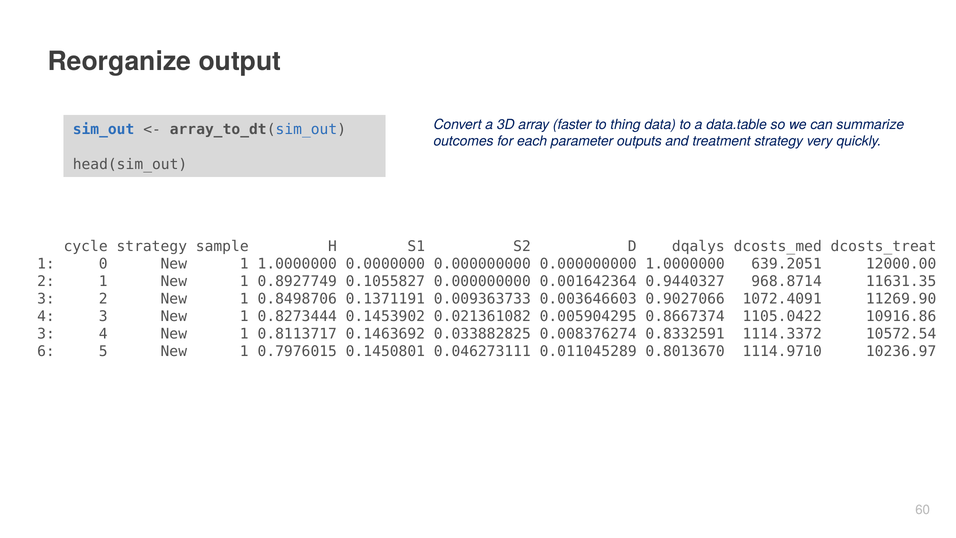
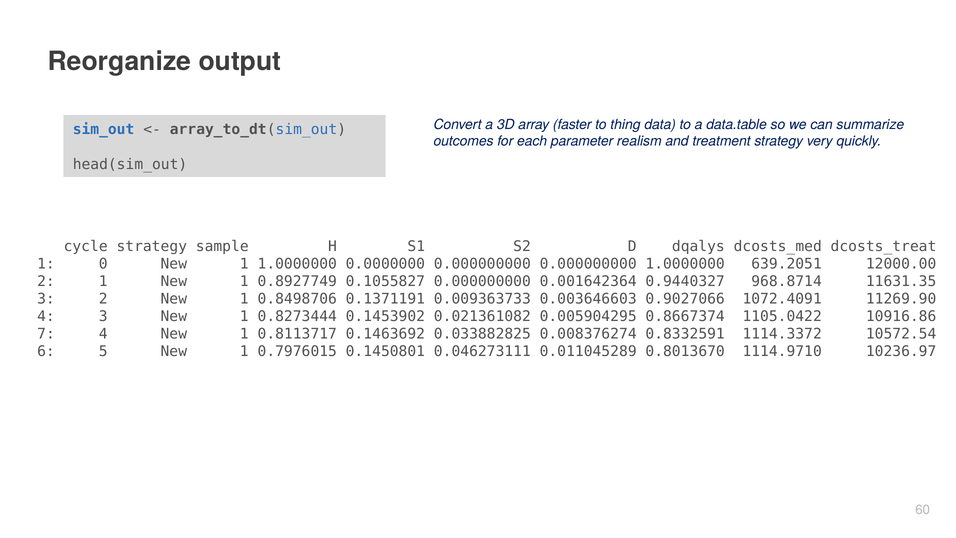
outputs: outputs -> realism (639, 141)
3: 3 -> 7 (46, 334)
